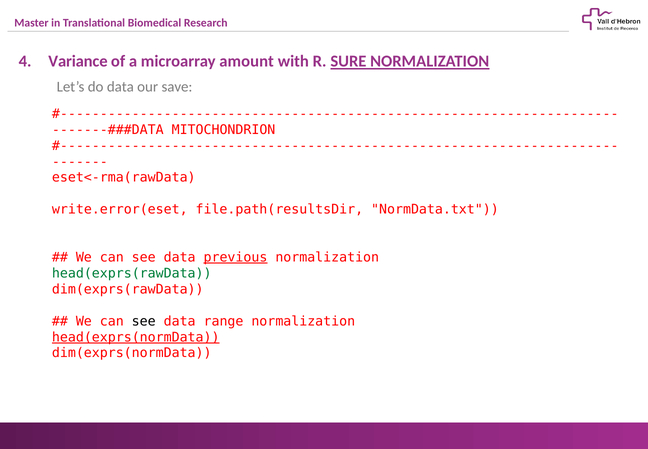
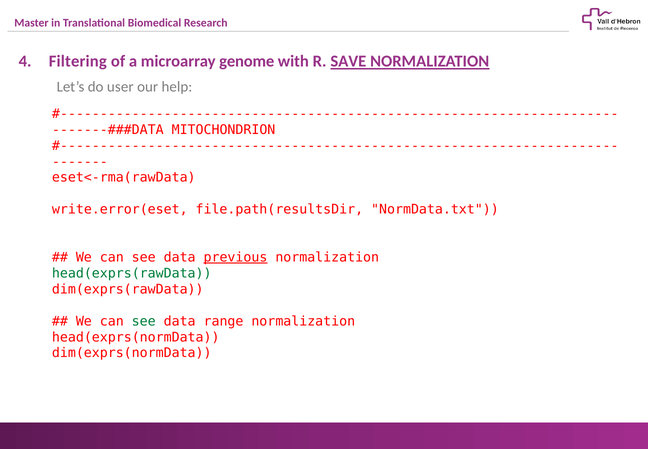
Variance: Variance -> Filtering (78, 61)
amount: amount -> genome (247, 61)
SURE: SURE -> SAVE (348, 61)
do data: data -> user (120, 87)
save: save -> help (177, 87)
see colour: black -> green (144, 321)
head(exprs(normData underline: present -> none (136, 337)
